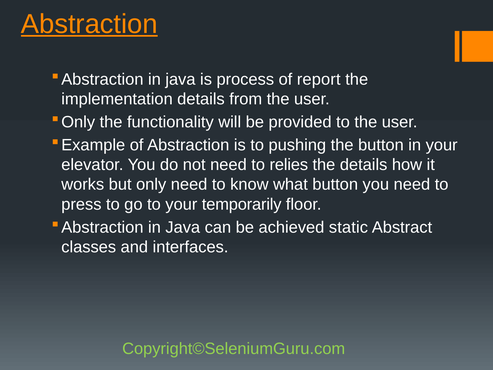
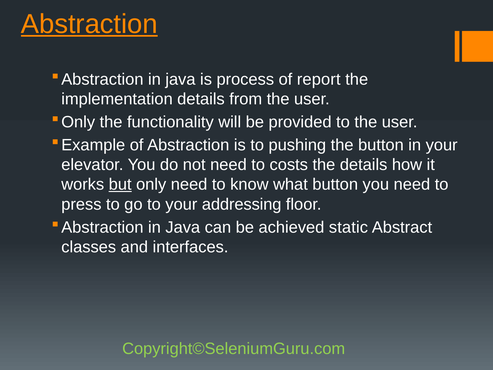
relies: relies -> costs (289, 165)
but underline: none -> present (120, 184)
temporarily: temporarily -> addressing (242, 204)
